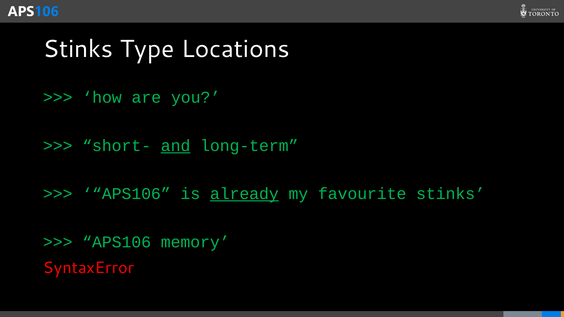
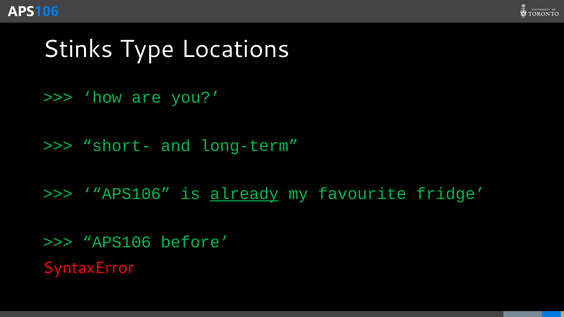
and underline: present -> none (176, 146)
favourite stinks: stinks -> fridge (451, 194)
memory: memory -> before (195, 242)
